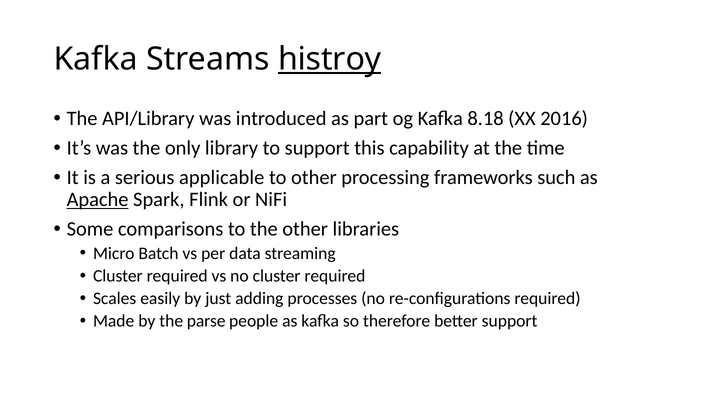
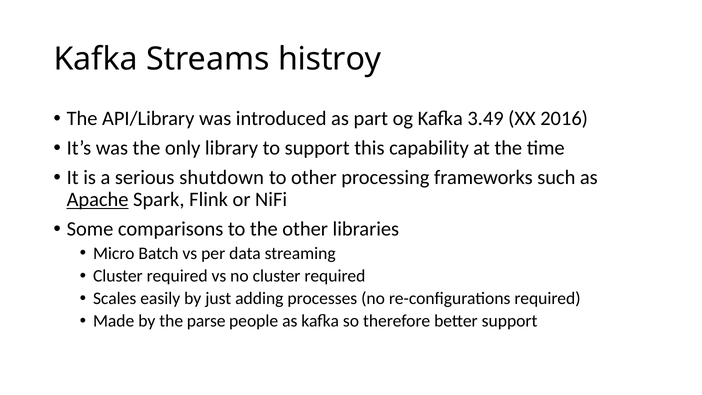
histroy underline: present -> none (330, 59)
8.18: 8.18 -> 3.49 (486, 119)
applicable: applicable -> shutdown (222, 178)
